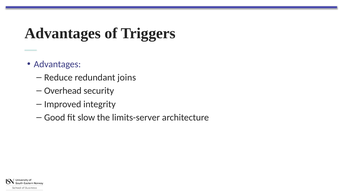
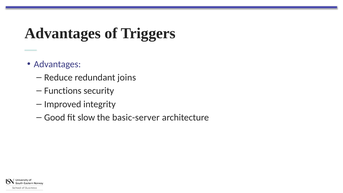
Overhead: Overhead -> Functions (63, 91)
limits-server: limits-server -> basic-server (136, 117)
